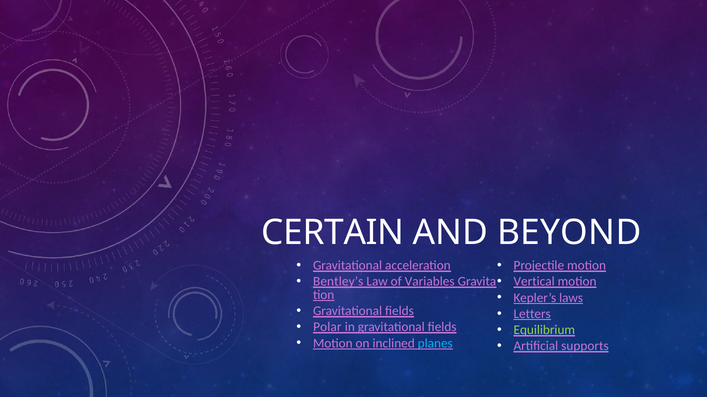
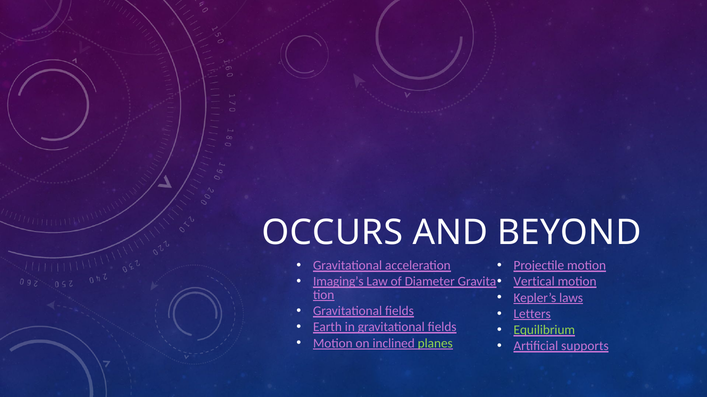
CERTAIN: CERTAIN -> OCCURS (332, 233)
Bentley’s: Bentley’s -> Imaging’s (338, 282)
Variables: Variables -> Diameter (430, 282)
Polar: Polar -> Earth (327, 328)
planes colour: light blue -> light green (435, 344)
